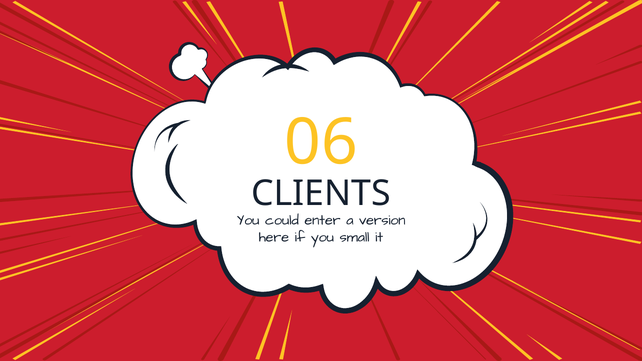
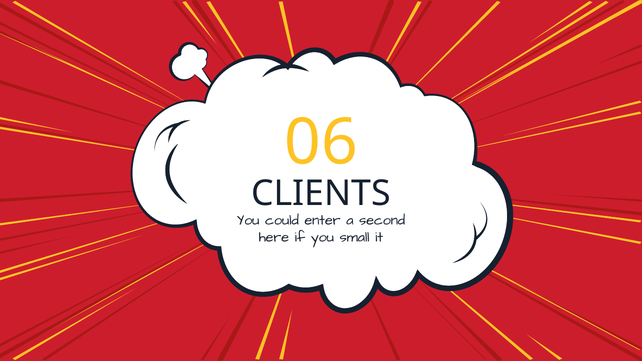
version: version -> second (382, 220)
